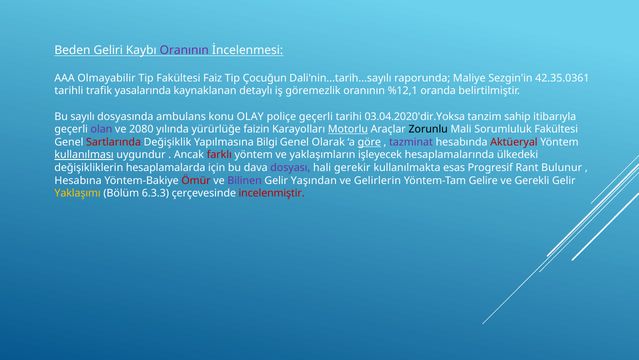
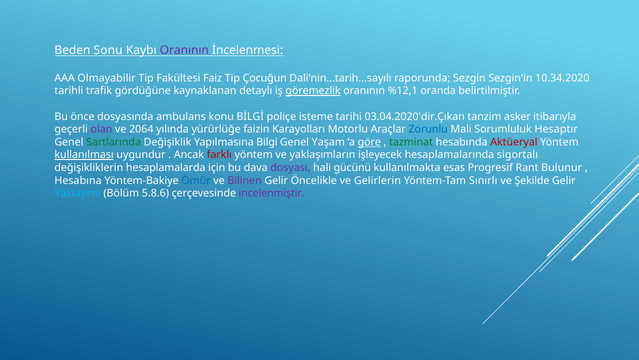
Geliri: Geliri -> Sonu (108, 50)
Maliye: Maliye -> Sezgin (469, 78)
42.35.0361: 42.35.0361 -> 10.34.2020 (562, 78)
yasalarında: yasalarında -> gördüğüne (143, 91)
göremezlik underline: none -> present (313, 91)
sayılı: sayılı -> önce (83, 116)
OLAY: OLAY -> BİLGİ (250, 116)
poliçe geçerli: geçerli -> isteme (316, 116)
03.04.2020'dir.Yoksa: 03.04.2020'dir.Yoksa -> 03.04.2020'dir.Çıkan (415, 116)
sahip: sahip -> asker (517, 116)
2080: 2080 -> 2064 (141, 129)
Motorlu underline: present -> none (348, 129)
Zorunlu colour: black -> blue (428, 129)
Sorumluluk Fakültesi: Fakültesi -> Hesaptır (556, 129)
Sartlarında colour: red -> green (114, 142)
Olarak: Olarak -> Yaşam (328, 142)
tazminat colour: purple -> green (411, 142)
ülkedeki: ülkedeki -> sigortalı (517, 155)
gerekir: gerekir -> gücünü (352, 167)
Ömür colour: red -> blue (196, 180)
Yaşından: Yaşından -> Öncelikle (314, 180)
Gelire: Gelire -> Sınırlı (483, 180)
Gerekli: Gerekli -> Şekilde (532, 180)
Yaklaşımı colour: yellow -> light blue (78, 193)
6.3.3: 6.3.3 -> 5.8.6 (155, 193)
incelenmiştir colour: red -> purple (272, 193)
